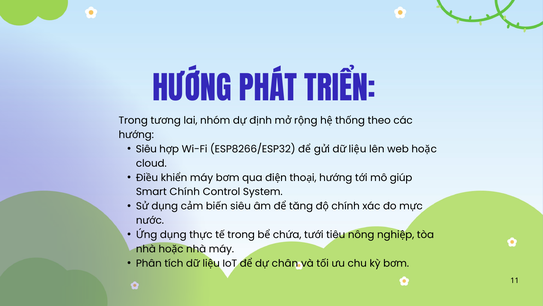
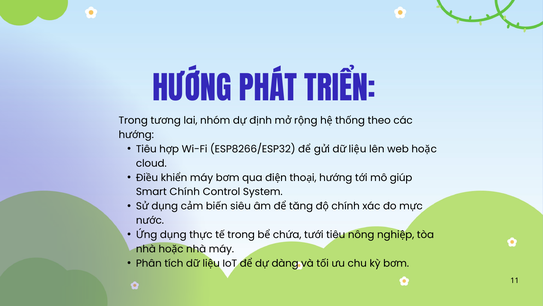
Siêu: Siêu -> Tiêu (146, 149)
chân: chân -> dàng (285, 263)
